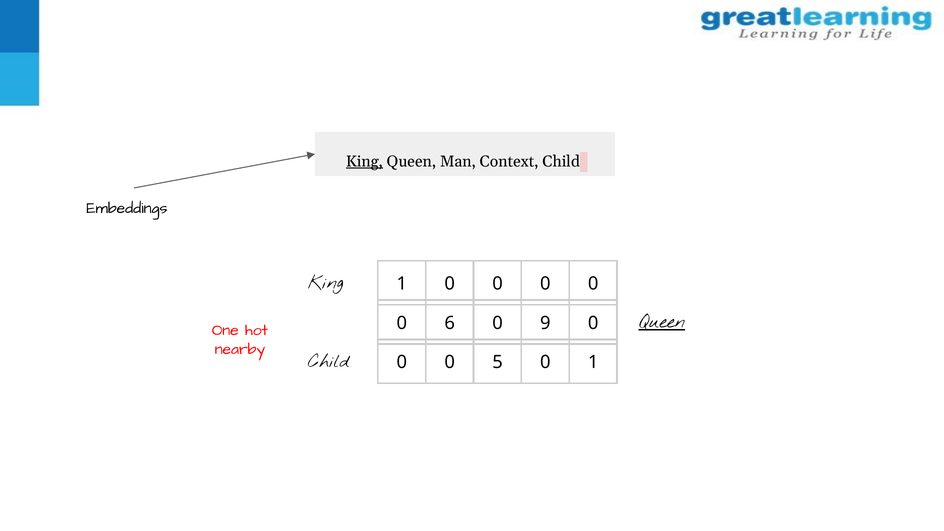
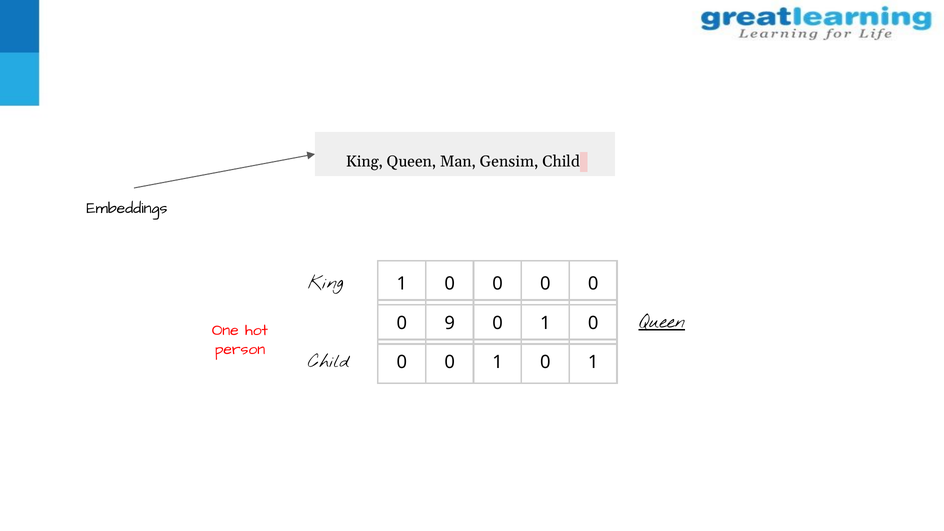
King underline: present -> none (364, 161)
Context: Context -> Gensim (509, 161)
6: 6 -> 9 (450, 323)
9: 9 -> 1 (545, 323)
nearby: nearby -> person (240, 349)
0 0 5: 5 -> 1 (498, 362)
